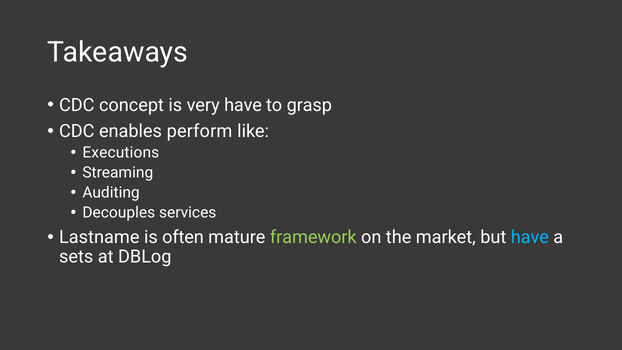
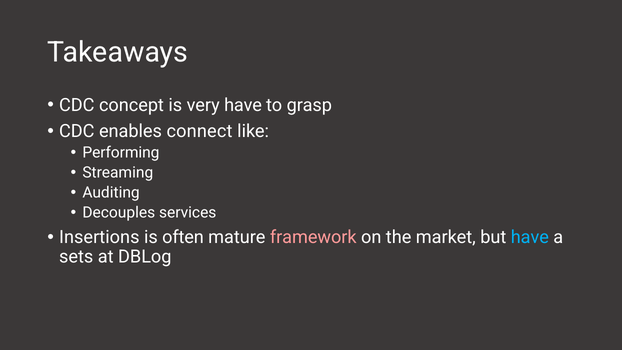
perform: perform -> connect (200, 131)
Executions: Executions -> Performing (121, 153)
Lastname: Lastname -> Insertions (99, 237)
framework colour: light green -> pink (313, 237)
